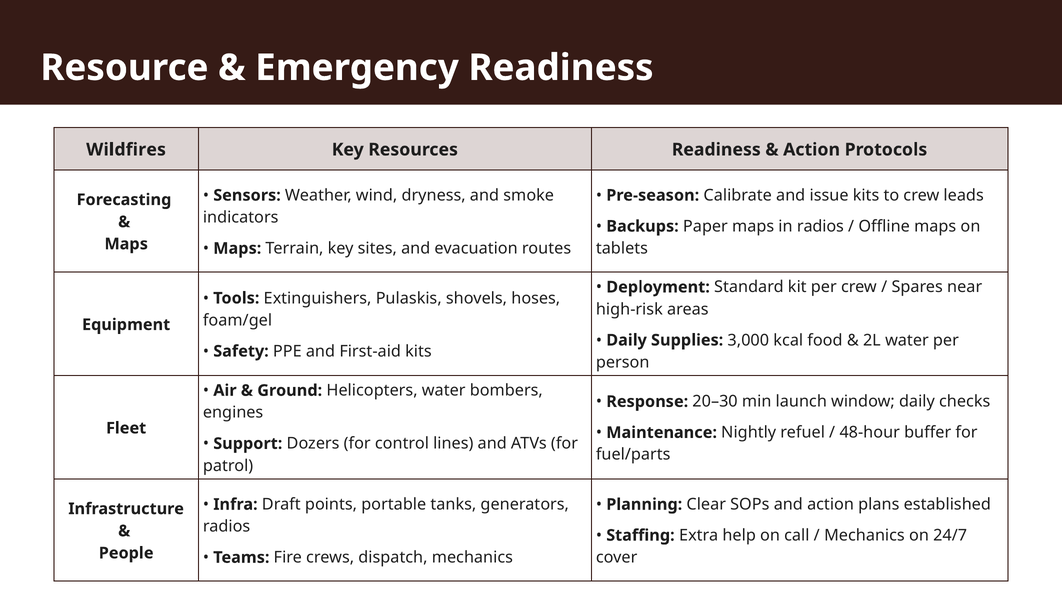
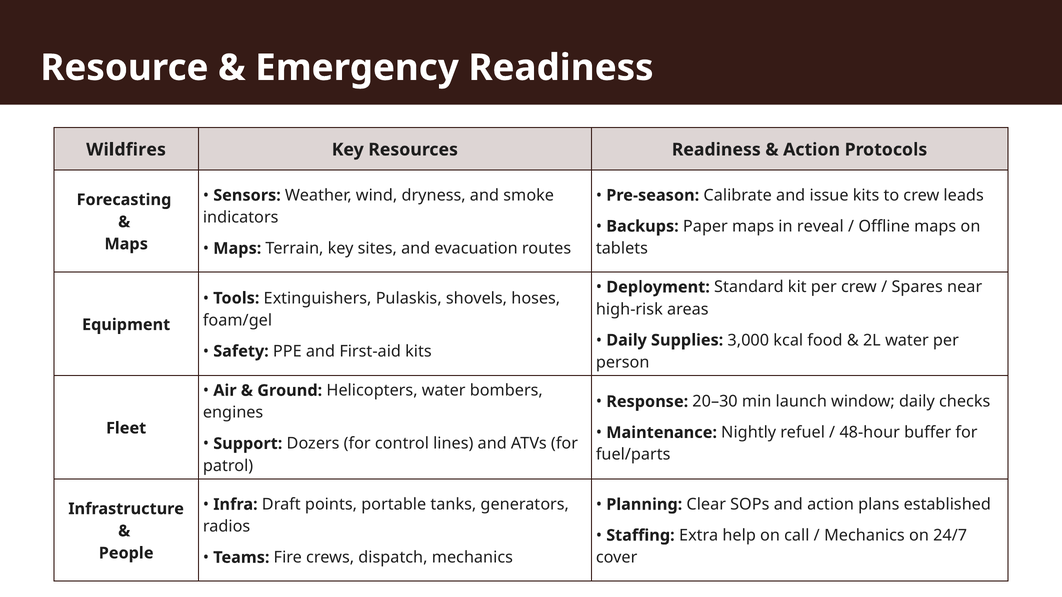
in radios: radios -> reveal (820, 226)
